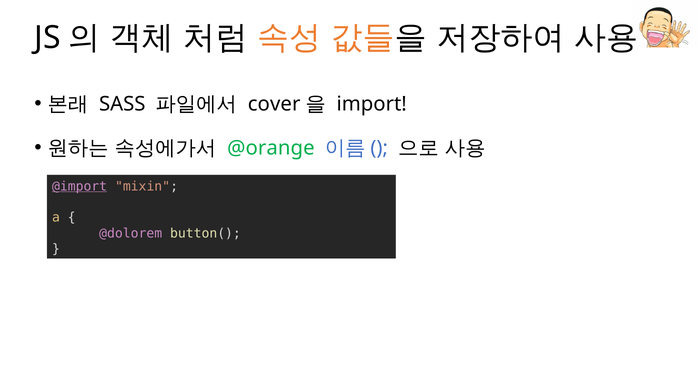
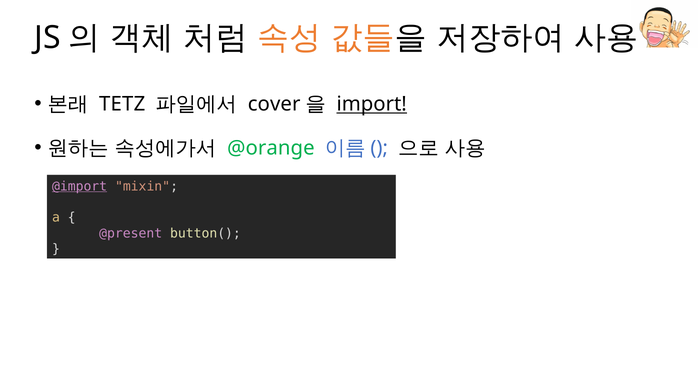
SASS: SASS -> TETZ (122, 104)
import underline: none -> present (372, 104)
@dolorem: @dolorem -> @present (131, 234)
